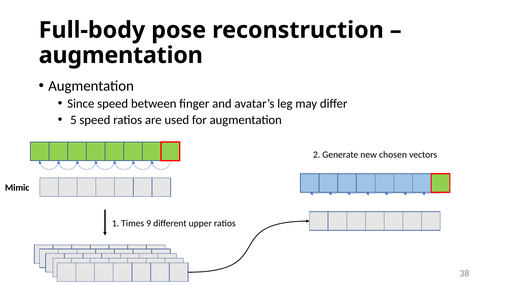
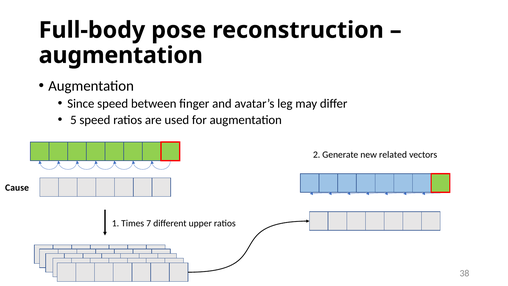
chosen: chosen -> related (393, 154)
Mimic: Mimic -> Cause (17, 188)
9: 9 -> 7 (149, 223)
